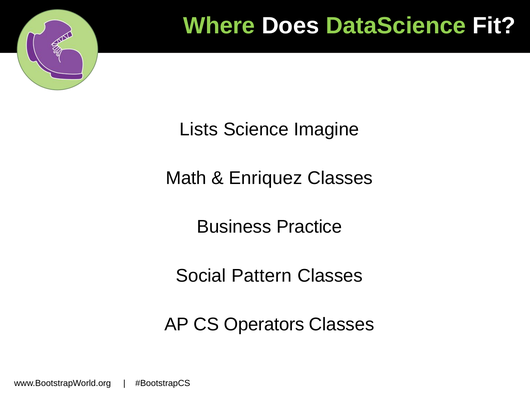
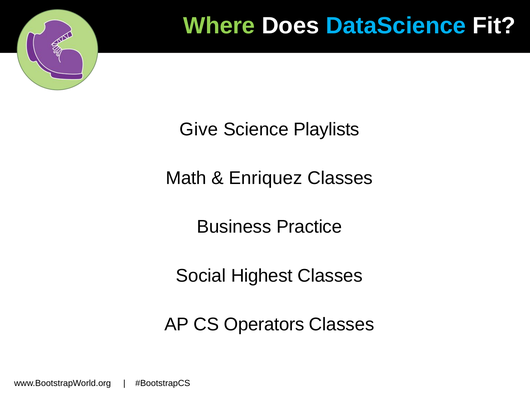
DataScience colour: light green -> light blue (396, 26)
Lists: Lists -> Give (199, 130)
Imagine: Imagine -> Playlists (327, 130)
Pattern: Pattern -> Highest (262, 276)
